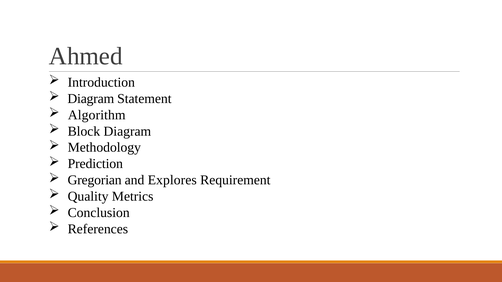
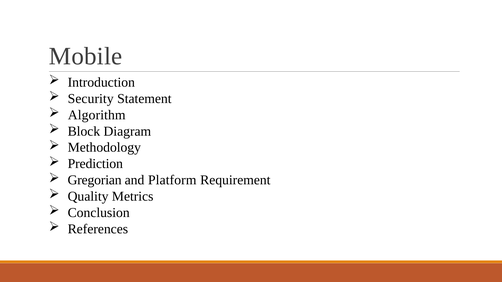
Ahmed: Ahmed -> Mobile (86, 56)
Diagram: Diagram -> Security (91, 99)
Explores: Explores -> Platform (172, 180)
